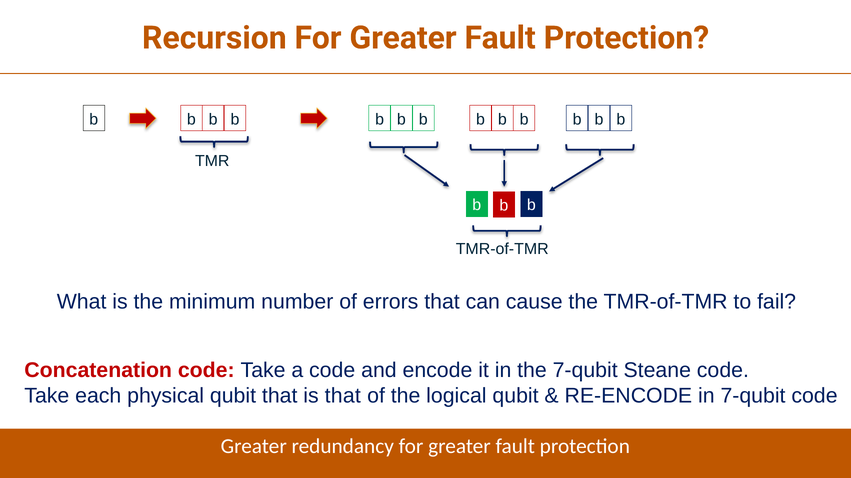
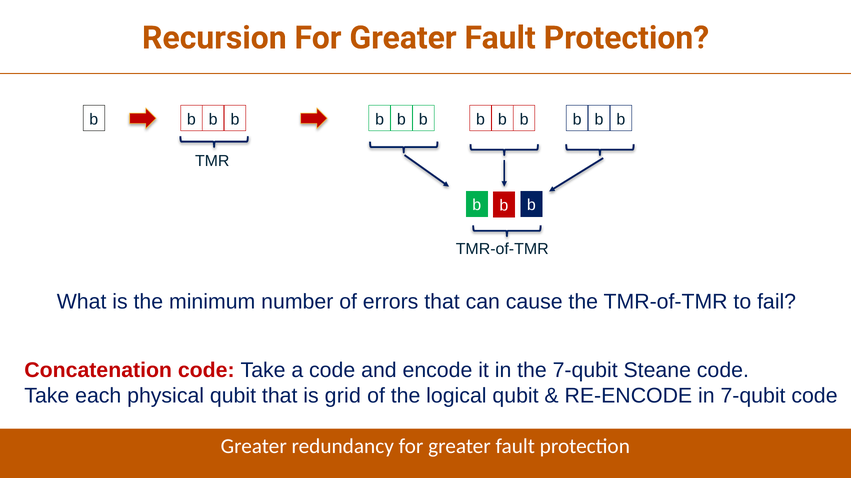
is that: that -> grid (343, 396)
